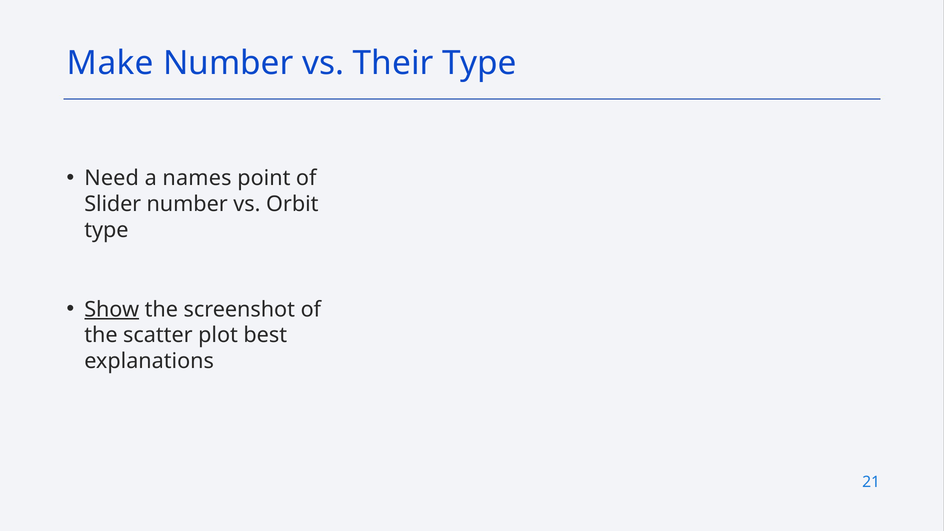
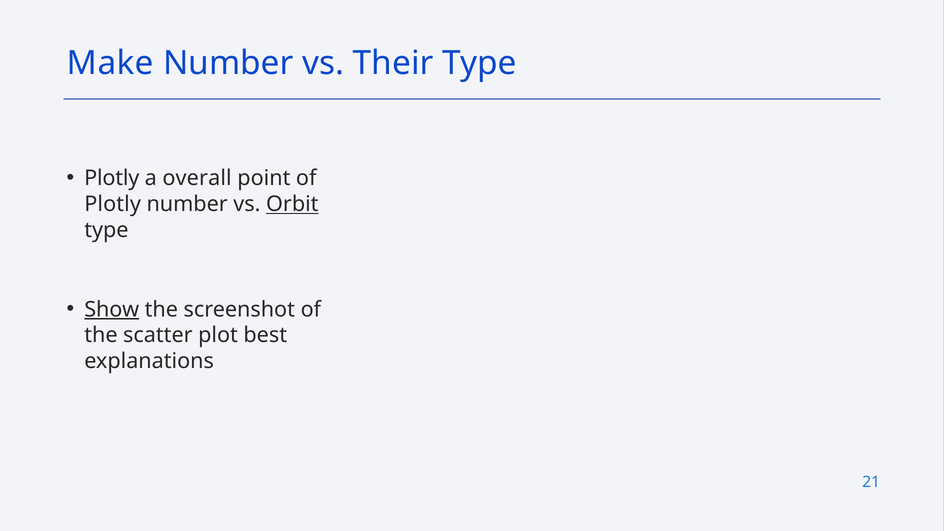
Need: Need -> Plotly (112, 178)
names: names -> overall (197, 178)
Slider: Slider -> Plotly (113, 204)
Orbit underline: none -> present (292, 204)
